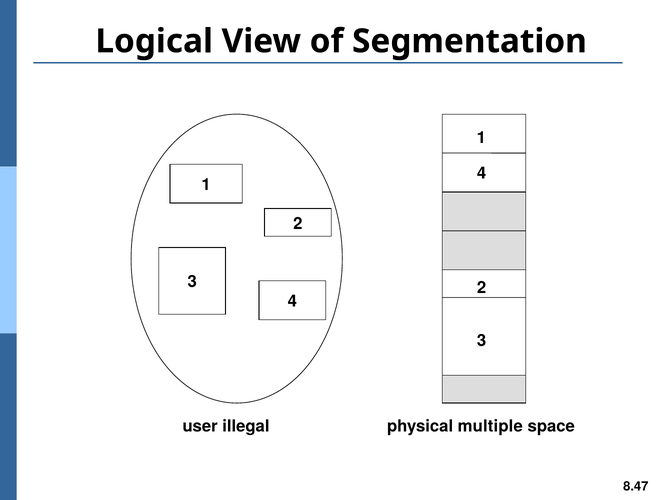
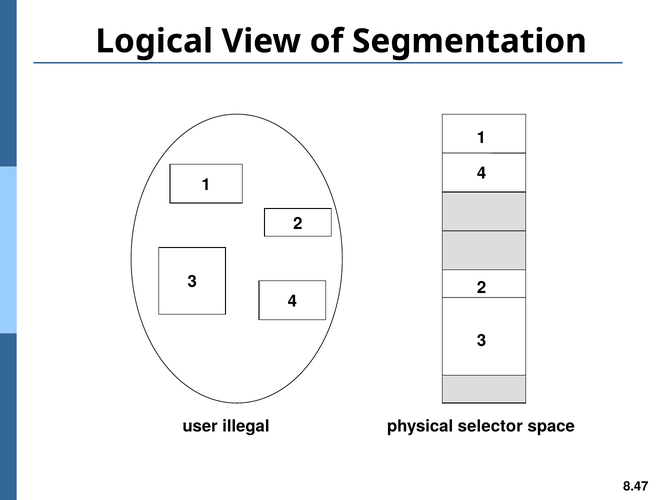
multiple: multiple -> selector (490, 427)
